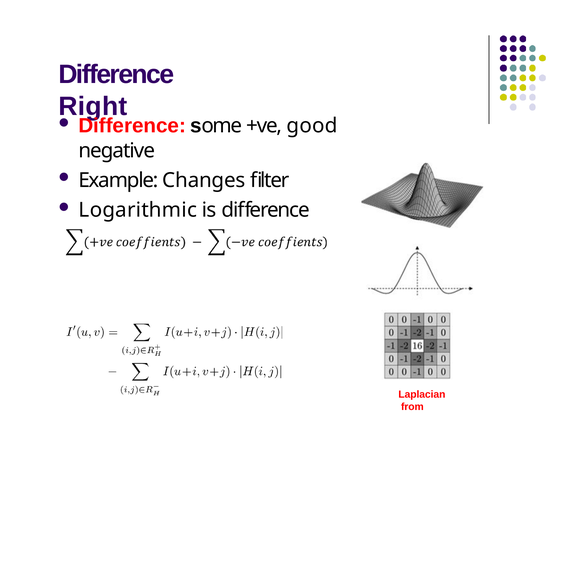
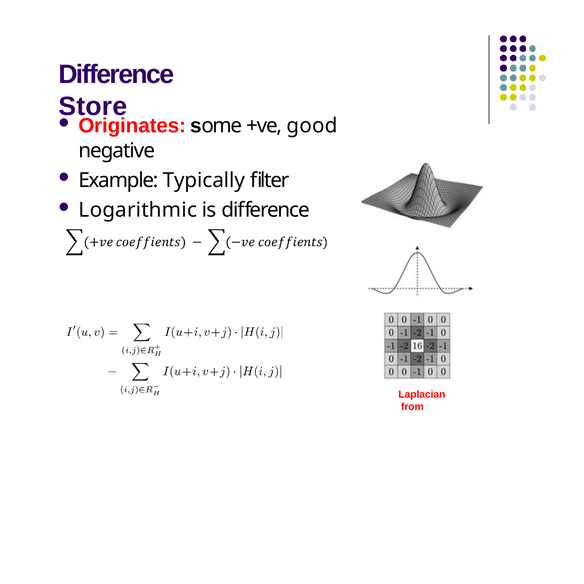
Right: Right -> Store (93, 106)
Difference: Difference -> Originates (132, 126)
Changes: Changes -> Typically (204, 180)
